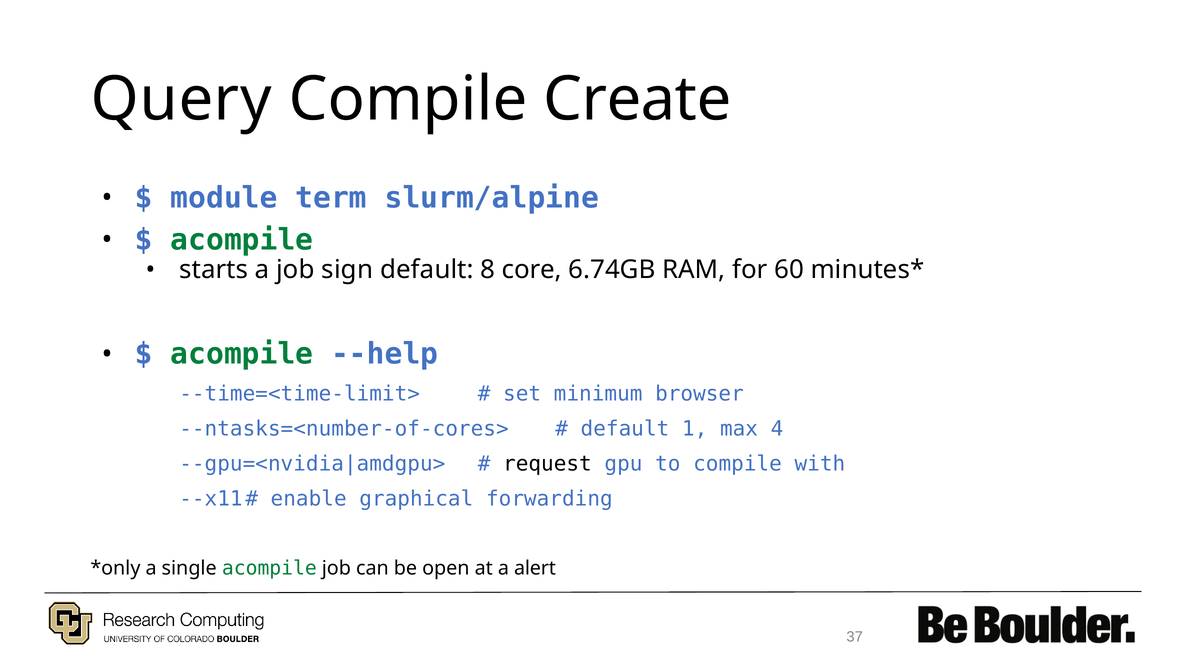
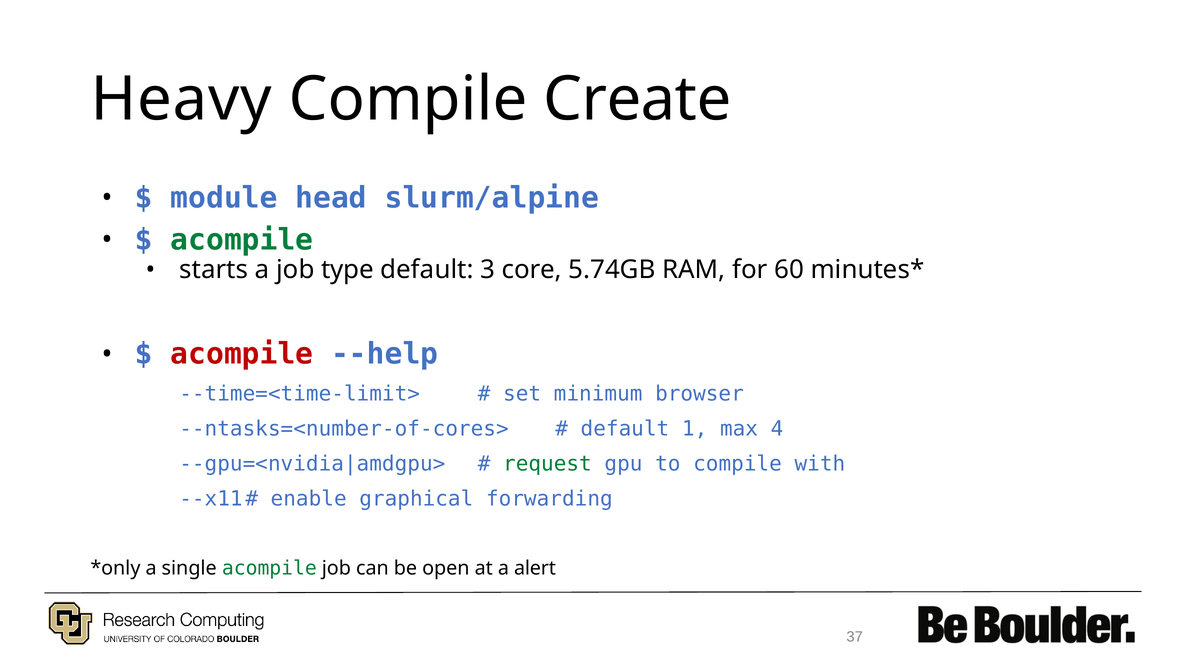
Query: Query -> Heavy (181, 100)
term: term -> head (331, 198)
sign: sign -> type (347, 270)
8: 8 -> 3 (488, 270)
6.74GB: 6.74GB -> 5.74GB (612, 270)
acompile colour: green -> red (242, 354)
request colour: black -> green (547, 464)
